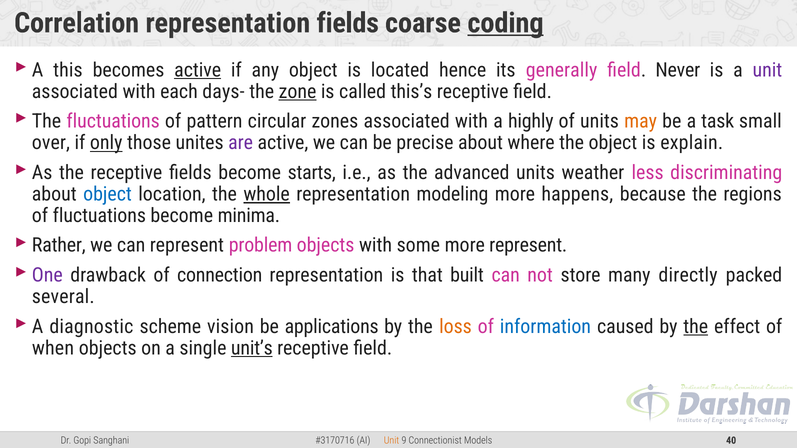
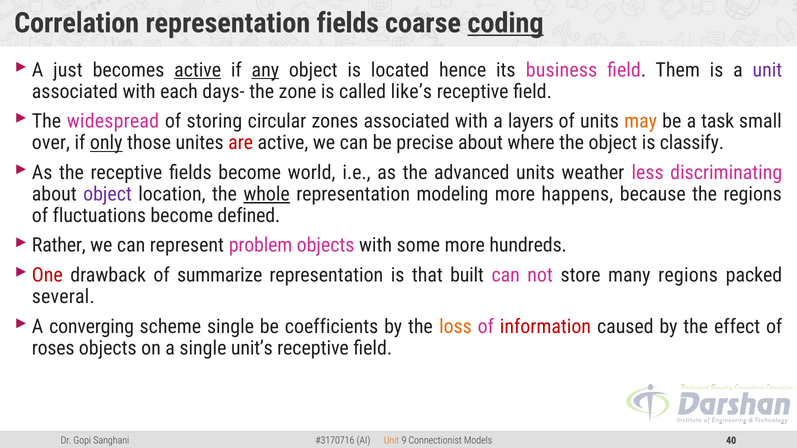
this: this -> just (68, 70)
any underline: none -> present (265, 70)
generally: generally -> business (562, 70)
Never: Never -> Them (678, 70)
zone underline: present -> none (298, 92)
this’s: this’s -> like’s (411, 92)
The fluctuations: fluctuations -> widespread (113, 121)
pattern: pattern -> storing (214, 121)
highly: highly -> layers (531, 121)
are colour: purple -> red (241, 143)
explain: explain -> classify (692, 143)
starts: starts -> world (312, 173)
object colour: blue -> purple (107, 194)
minima: minima -> defined (249, 216)
more represent: represent -> hundreds (528, 246)
One colour: purple -> red (47, 275)
connection: connection -> summarize (220, 275)
many directly: directly -> regions (688, 275)
diagnostic: diagnostic -> converging (92, 327)
scheme vision: vision -> single (231, 327)
applications: applications -> coefficients (332, 327)
information colour: blue -> red (545, 327)
the underline: present -> none (696, 327)
when: when -> roses (53, 348)
unit’s underline: present -> none (252, 348)
